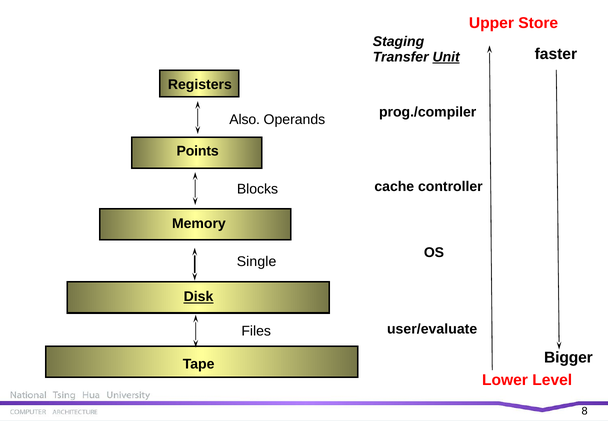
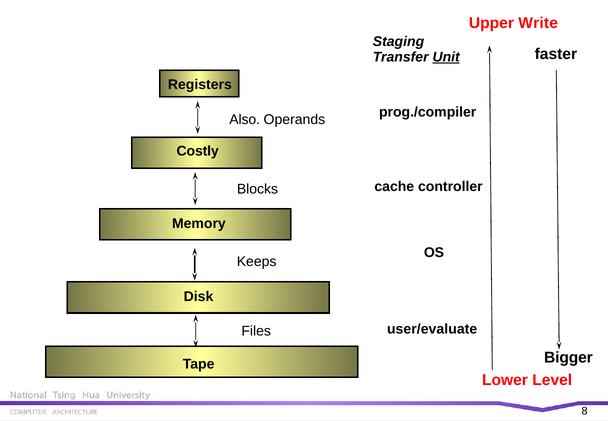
Store: Store -> Write (538, 23)
Points: Points -> Costly (198, 151)
Single: Single -> Keeps (257, 262)
Disk underline: present -> none (199, 297)
